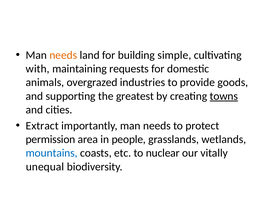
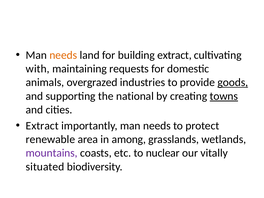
building simple: simple -> extract (174, 55)
goods underline: none -> present (233, 82)
greatest: greatest -> national (135, 96)
permission: permission -> renewable (50, 139)
people: people -> among (129, 139)
mountains colour: blue -> purple (52, 153)
unequal: unequal -> situated (45, 167)
